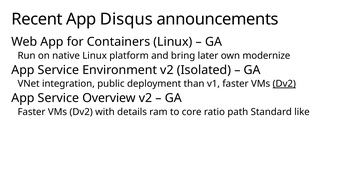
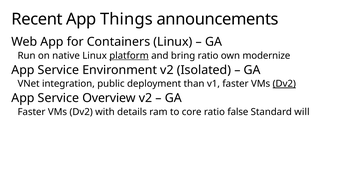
Disqus: Disqus -> Things (126, 19)
platform underline: none -> present (129, 56)
bring later: later -> ratio (208, 56)
path: path -> false (238, 112)
like: like -> will (302, 112)
